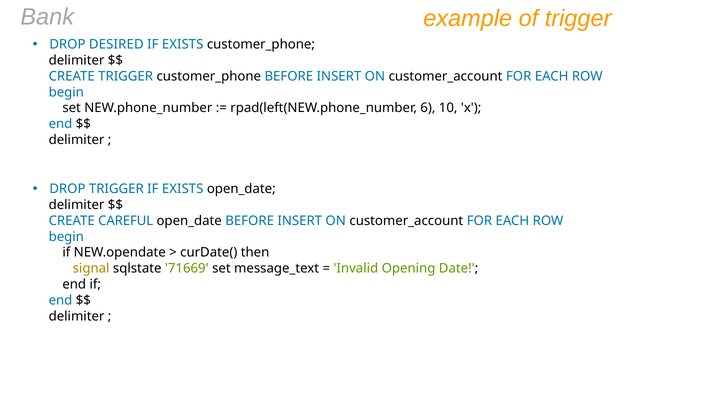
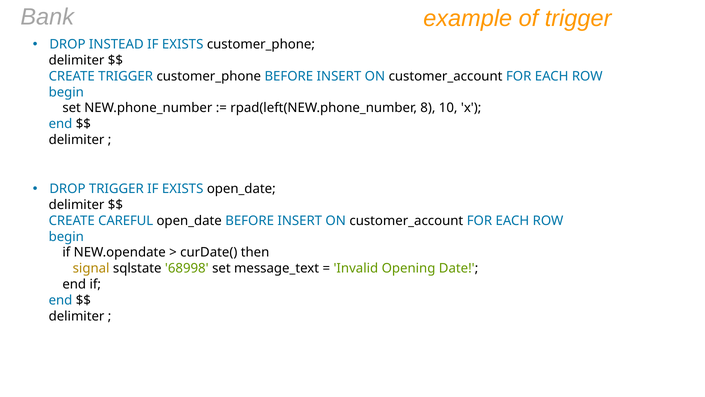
DESIRED: DESIRED -> INSTEAD (116, 45)
6: 6 -> 8 (428, 108)
71669: 71669 -> 68998 (187, 268)
